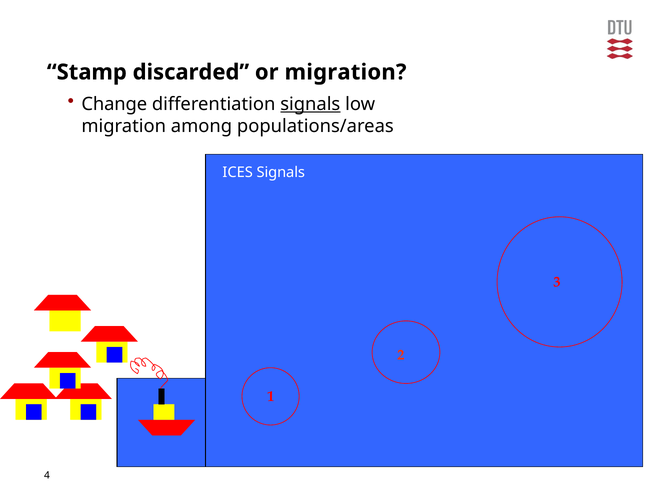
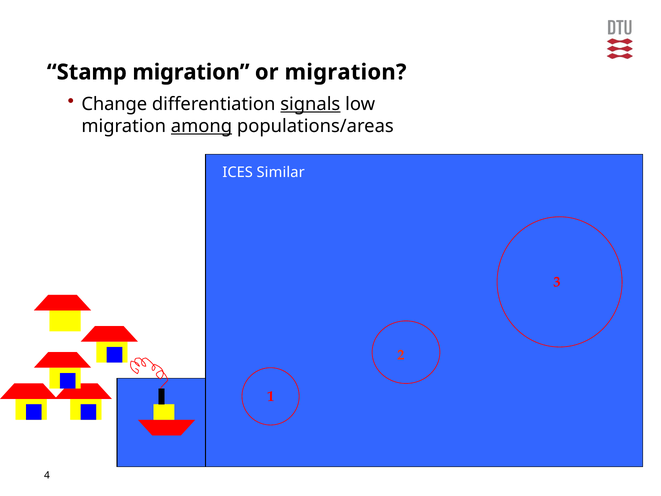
Stamp discarded: discarded -> migration (191, 72)
among underline: none -> present (201, 126)
ICES Signals: Signals -> Similar (281, 172)
